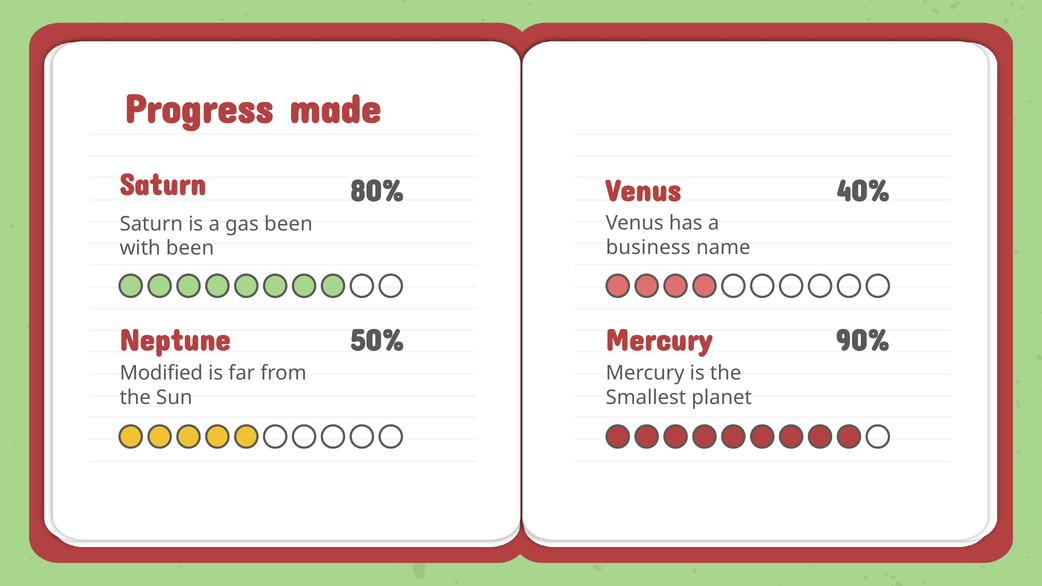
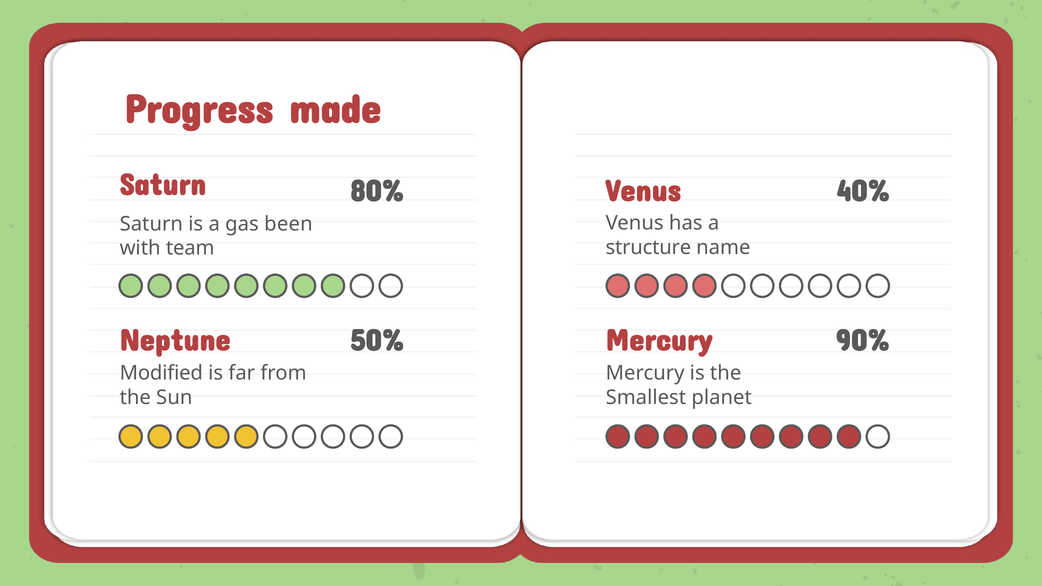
business: business -> structure (648, 248)
with been: been -> team (190, 248)
